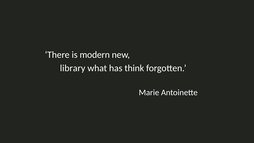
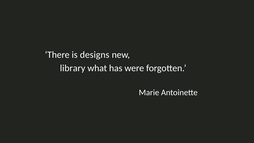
modern: modern -> designs (95, 55)
think: think -> were (134, 68)
